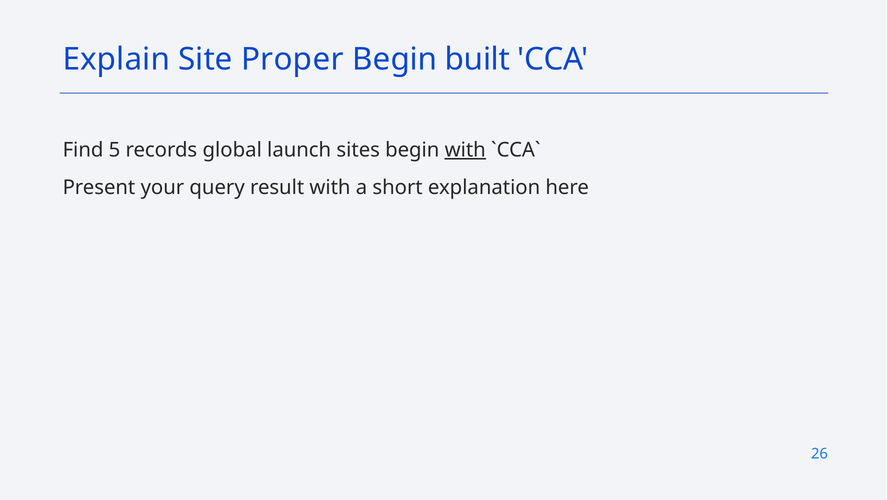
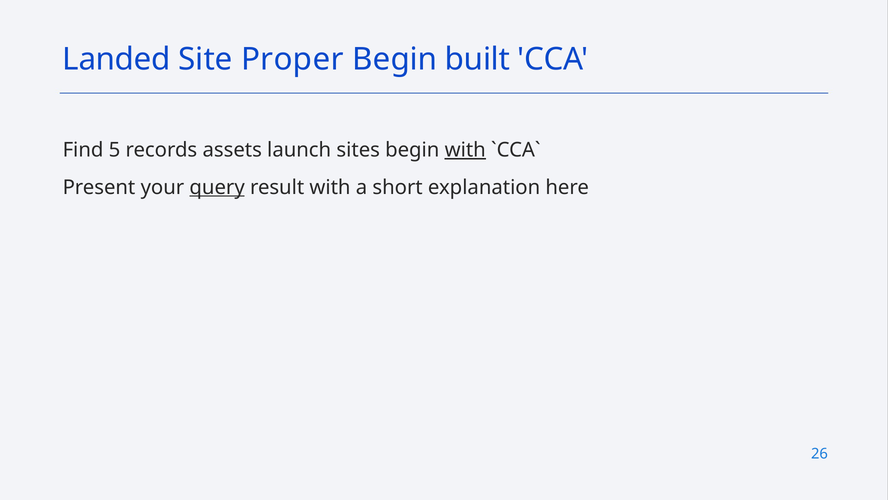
Explain: Explain -> Landed (117, 59)
global: global -> assets (232, 150)
query underline: none -> present (217, 187)
